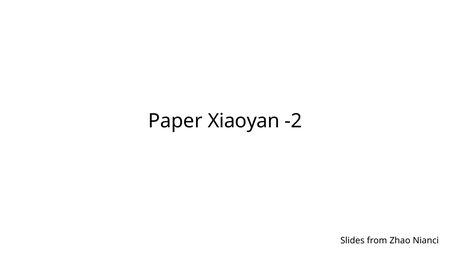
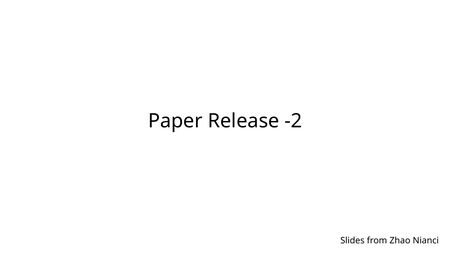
Xiaoyan: Xiaoyan -> Release (244, 121)
